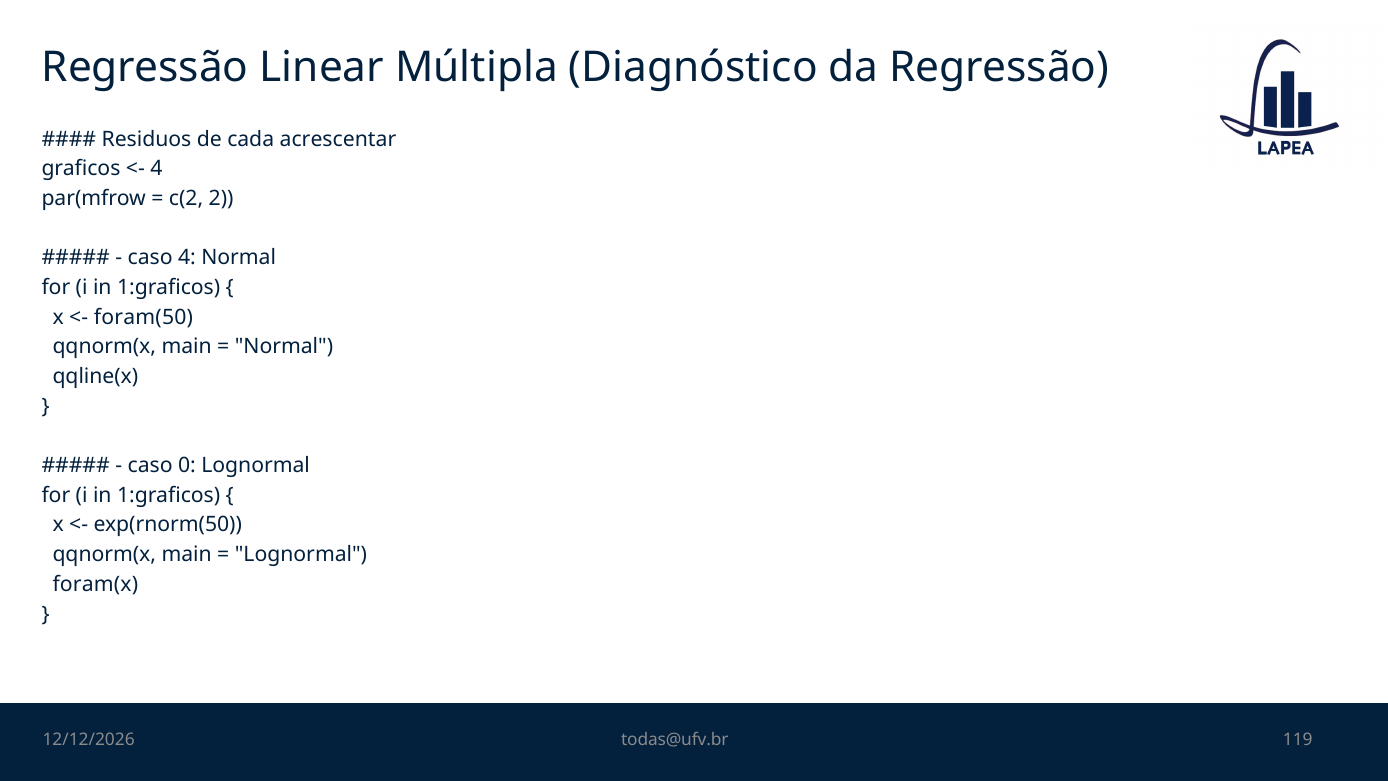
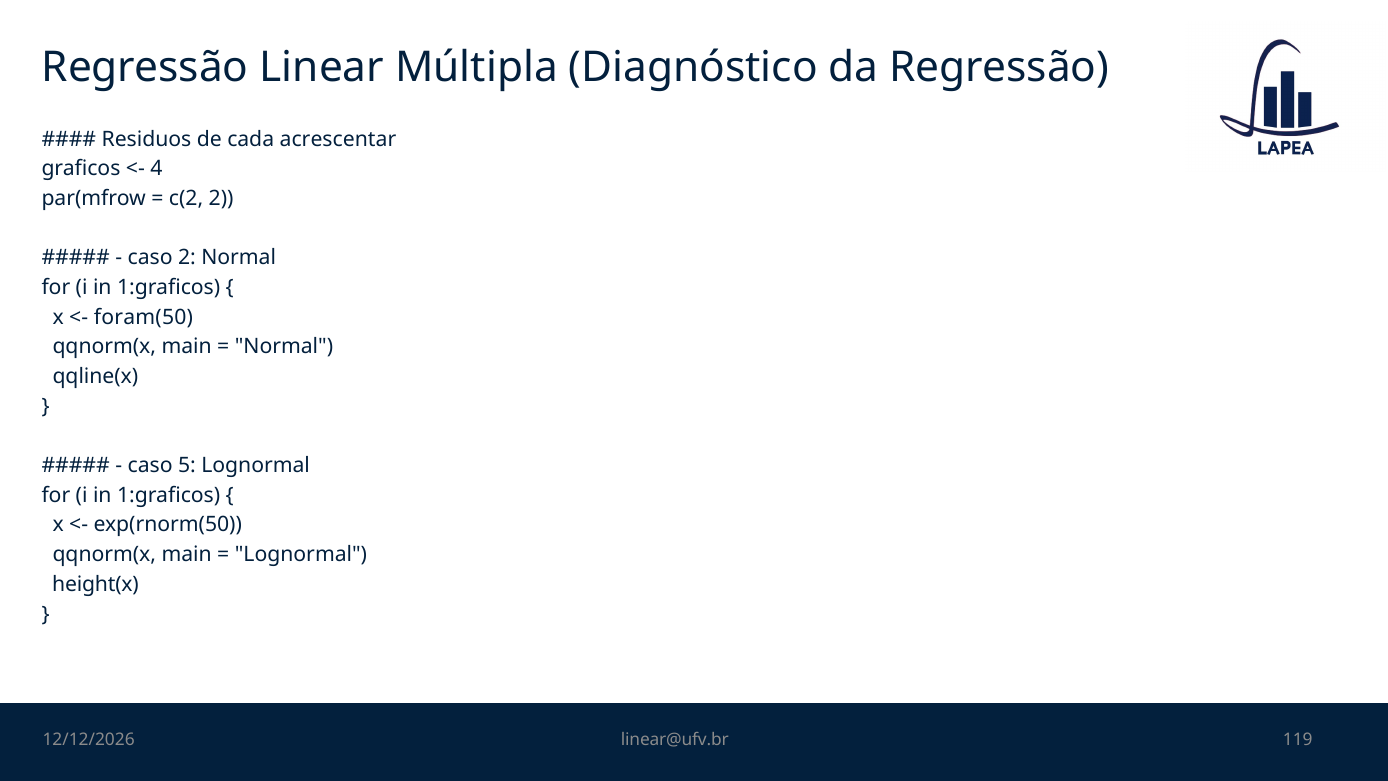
caso 4: 4 -> 2 (187, 258)
0: 0 -> 5 (187, 465)
foram(x: foram(x -> height(x (96, 584)
todas@ufv.br: todas@ufv.br -> linear@ufv.br (675, 739)
